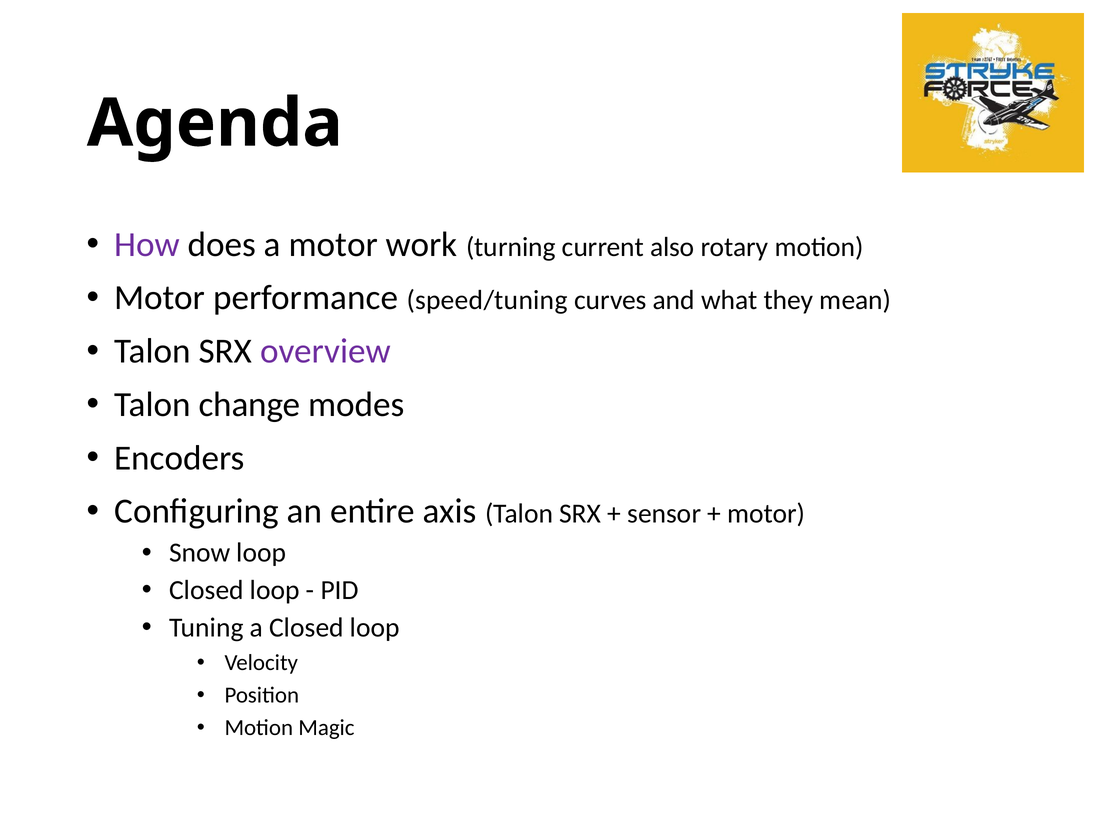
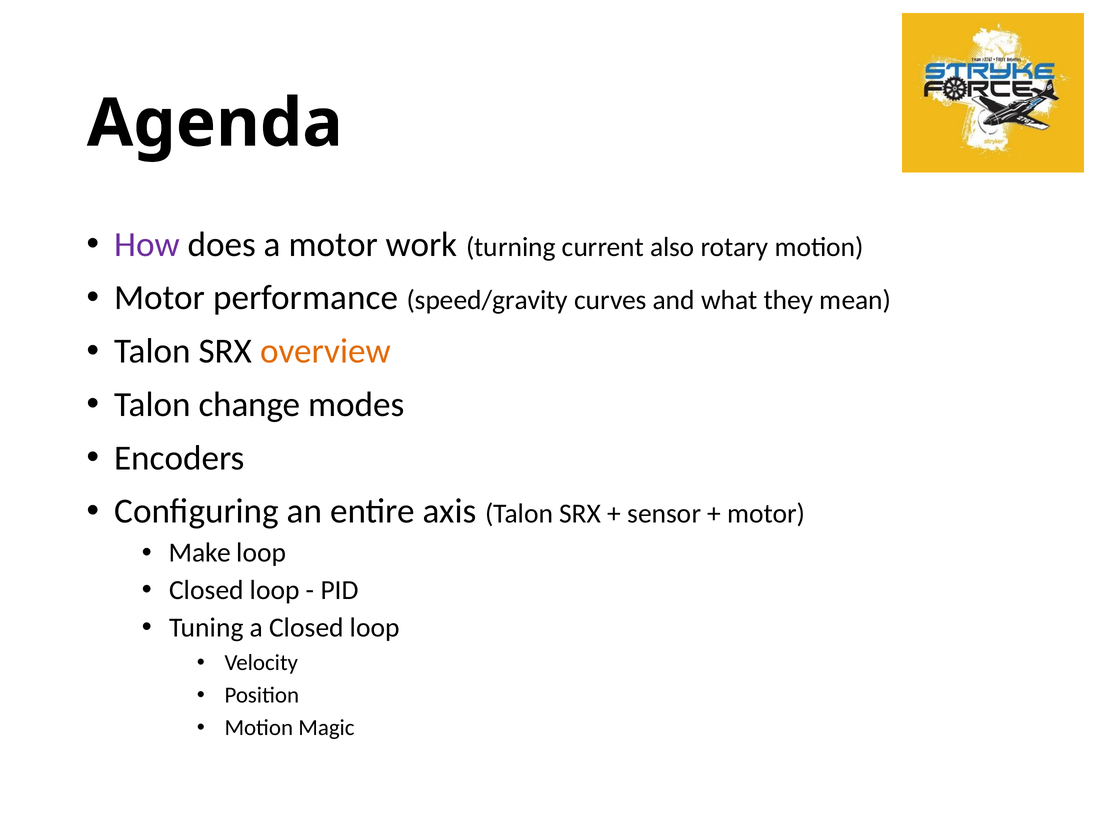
speed/tuning: speed/tuning -> speed/gravity (487, 300)
overview colour: purple -> orange (325, 351)
Snow: Snow -> Make (200, 552)
